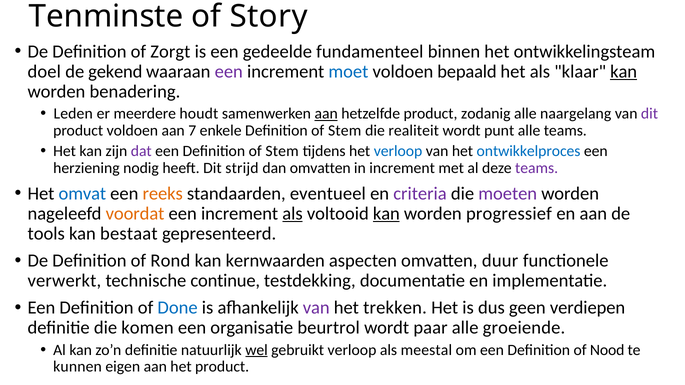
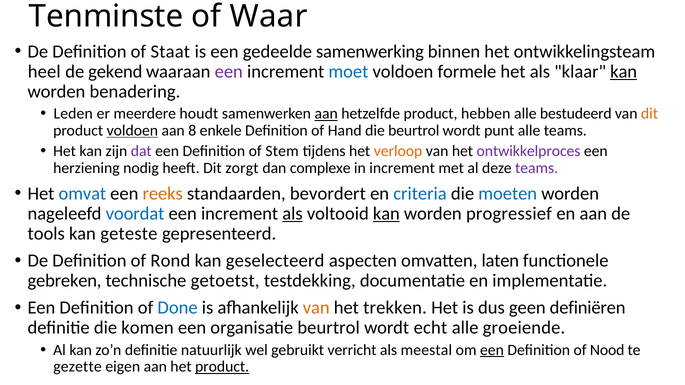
Story: Story -> Waar (269, 17)
Zorgt: Zorgt -> Staat (170, 52)
fundamenteel: fundamenteel -> samenwerking (370, 52)
doel: doel -> heel (44, 72)
bepaald: bepaald -> formele (467, 72)
zodanig: zodanig -> hebben (486, 114)
naargelang: naargelang -> bestudeerd (576, 114)
dit colour: purple -> orange (650, 114)
voldoen underline: none -> present (132, 131)
7: 7 -> 8 (192, 131)
enkele Definition of Stem: Stem -> Hand (345, 131)
die realiteit: realiteit -> beurtrol (414, 131)
verloop colour: blue -> orange (398, 151)
ontwikkelproces colour: blue -> purple (529, 151)
strijd: strijd -> zorgt (242, 168)
dan omvatten: omvatten -> complexe (320, 168)
eventueel: eventueel -> bevordert (328, 194)
criteria colour: purple -> blue (420, 194)
moeten colour: purple -> blue (508, 194)
voordat colour: orange -> blue (135, 214)
bestaat: bestaat -> geteste (129, 234)
kernwaarden: kernwaarden -> geselecteerd (275, 261)
duur: duur -> laten (500, 261)
verwerkt: verwerkt -> gebreken (65, 281)
continue: continue -> getoetst (225, 281)
van colour: purple -> orange (316, 308)
verdiepen: verdiepen -> definiëren (588, 308)
paar: paar -> echt (430, 328)
wel underline: present -> none (257, 350)
gebruikt verloop: verloop -> verricht (352, 350)
een underline: none -> present (492, 350)
kunnen: kunnen -> gezette (78, 367)
product underline: none -> present (222, 367)
